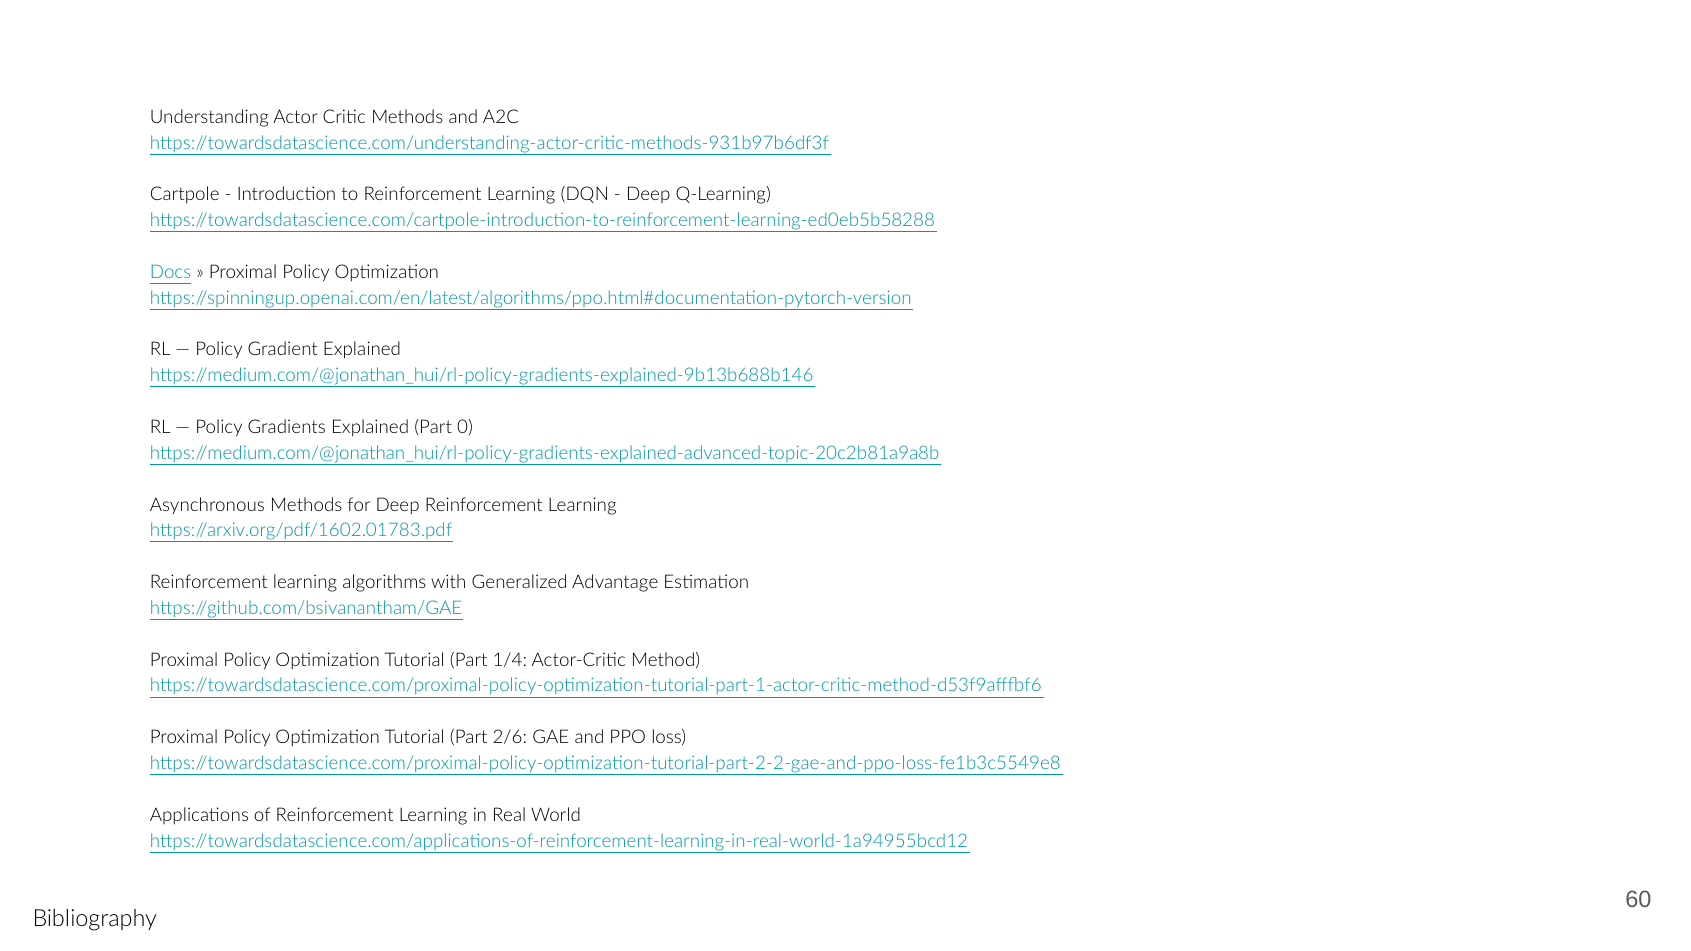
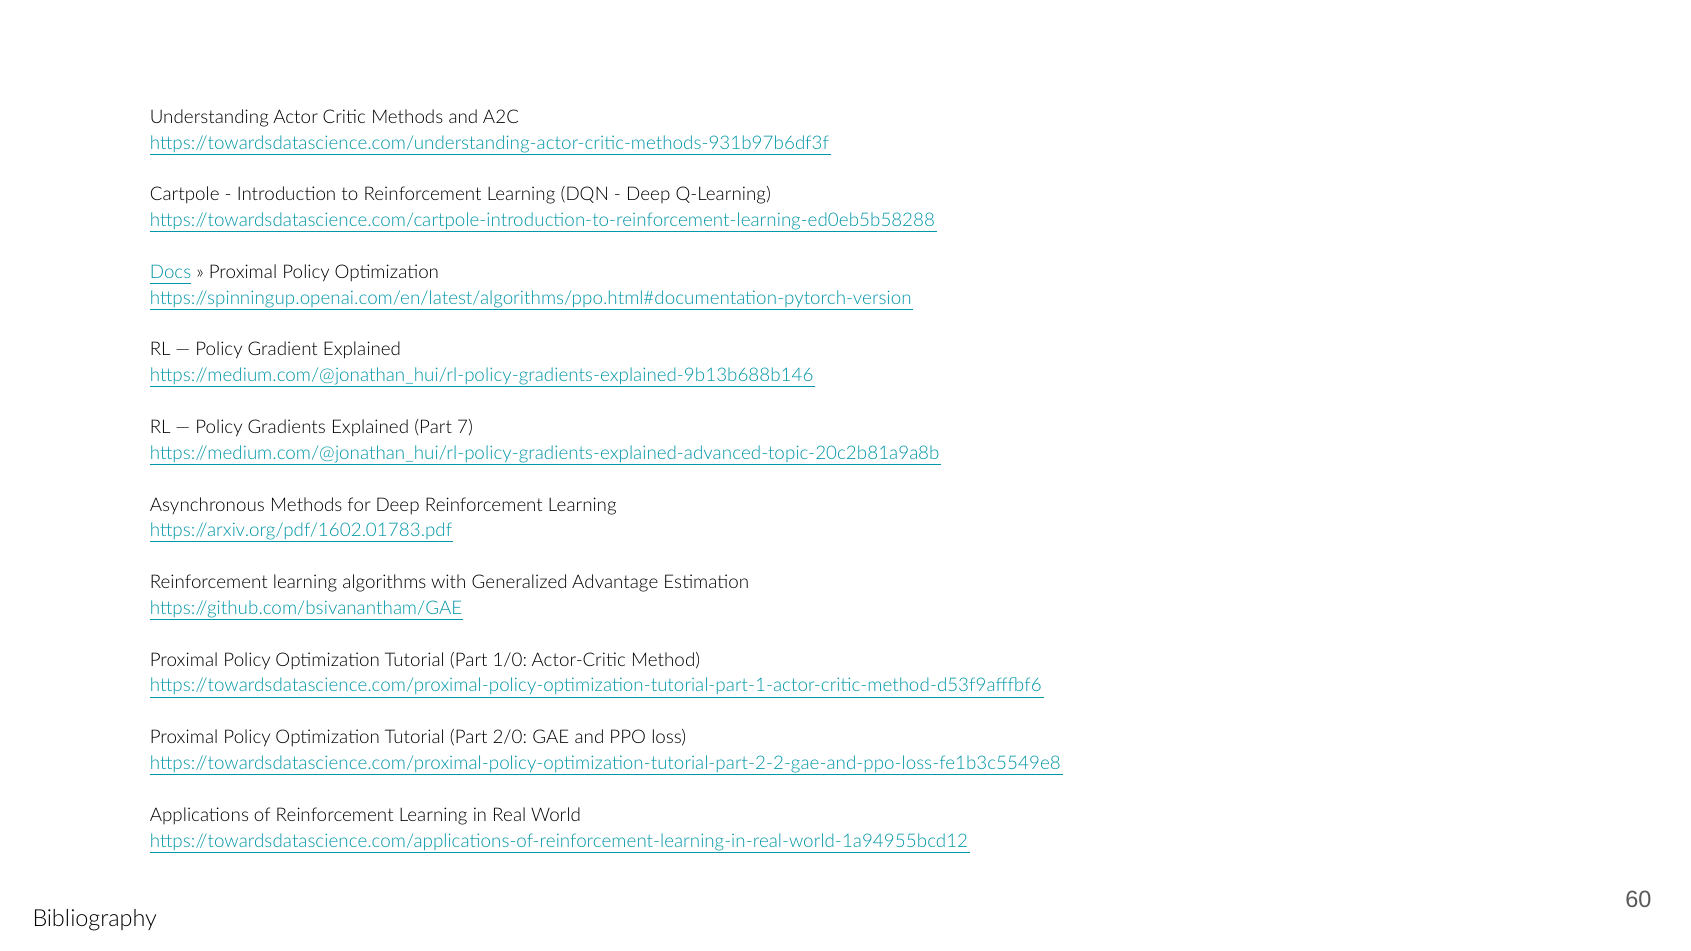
0: 0 -> 7 (465, 427)
1/4: 1/4 -> 1/0 (510, 660)
2/6: 2/6 -> 2/0 (510, 738)
